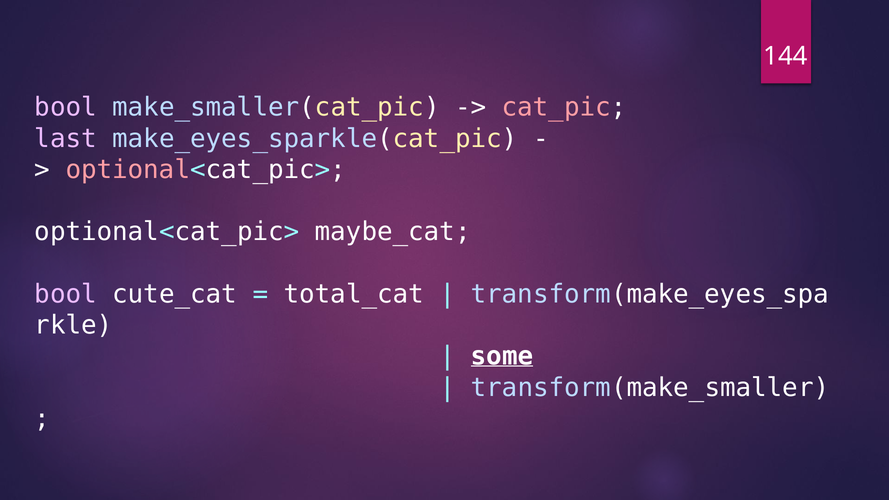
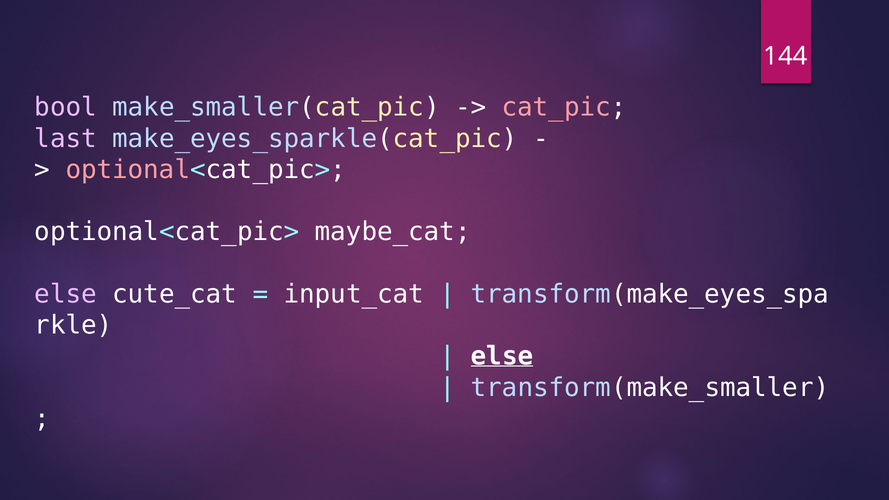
bool: bool -> else (66, 294)
total_cat: total_cat -> input_cat (354, 294)
some: some -> else (502, 356)
